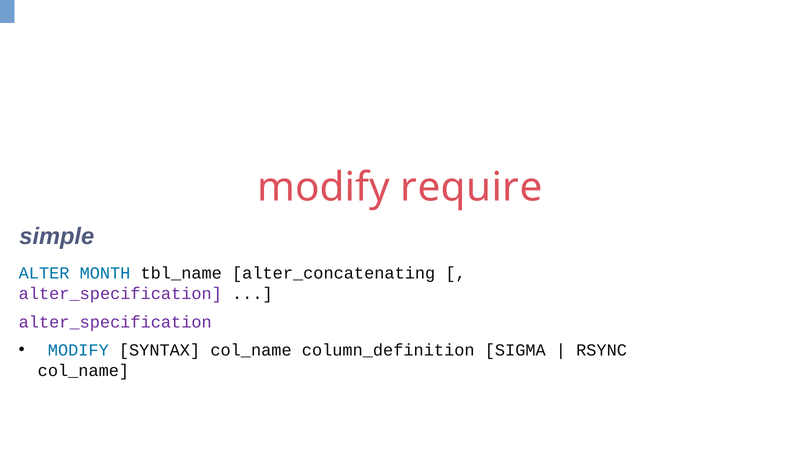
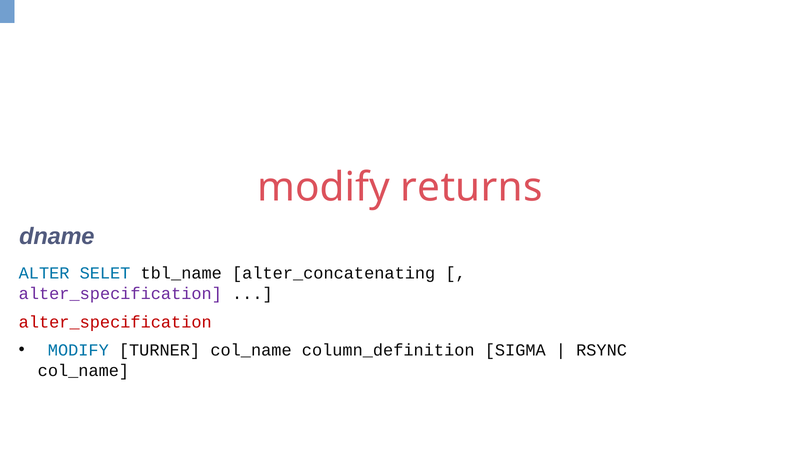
require: require -> returns (471, 187)
simple: simple -> dname (57, 237)
MONTH: MONTH -> SELET (105, 273)
alter_specification colour: purple -> red (115, 322)
SYNTAX: SYNTAX -> TURNER (160, 351)
